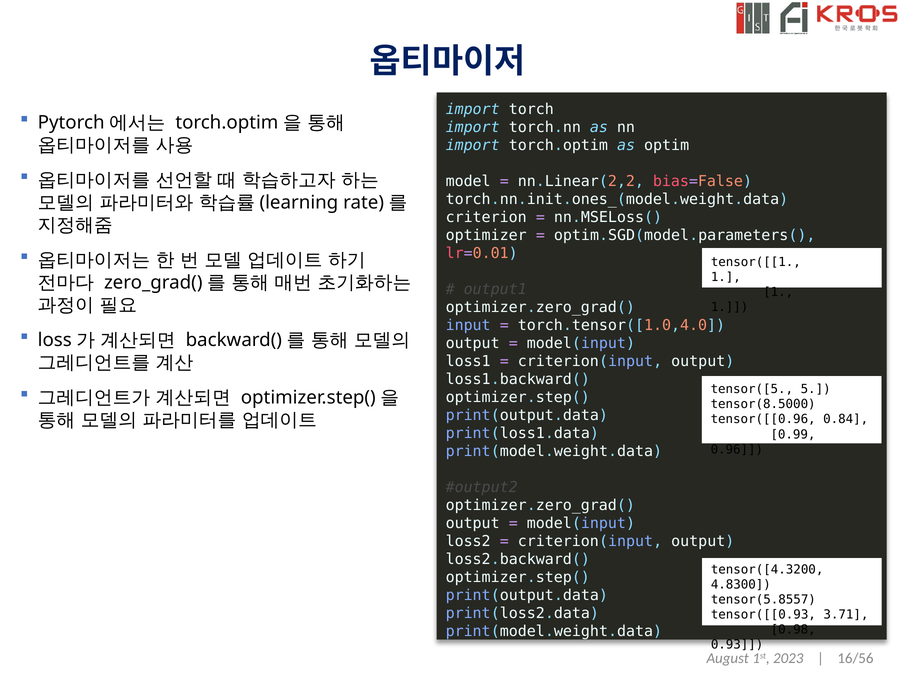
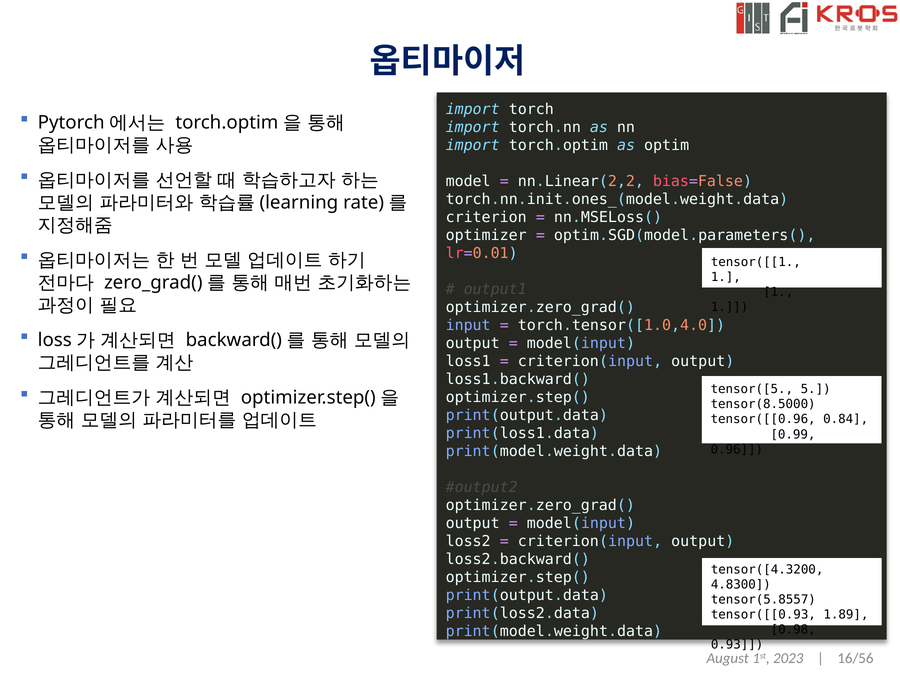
3.71: 3.71 -> 1.89 (846, 615)
